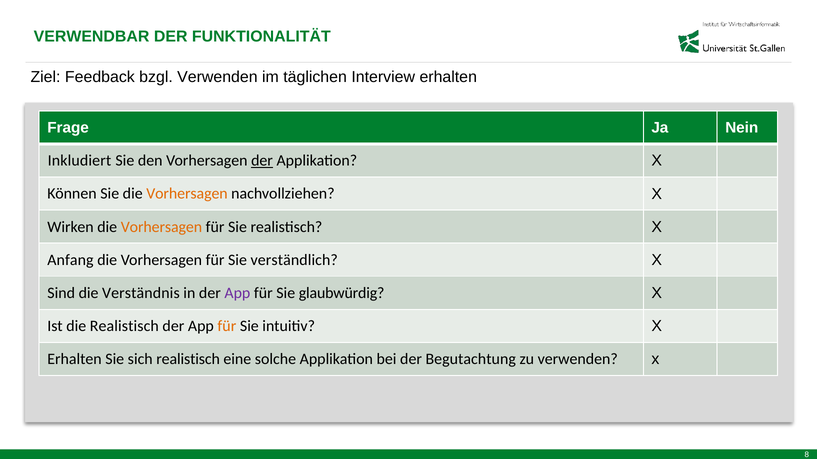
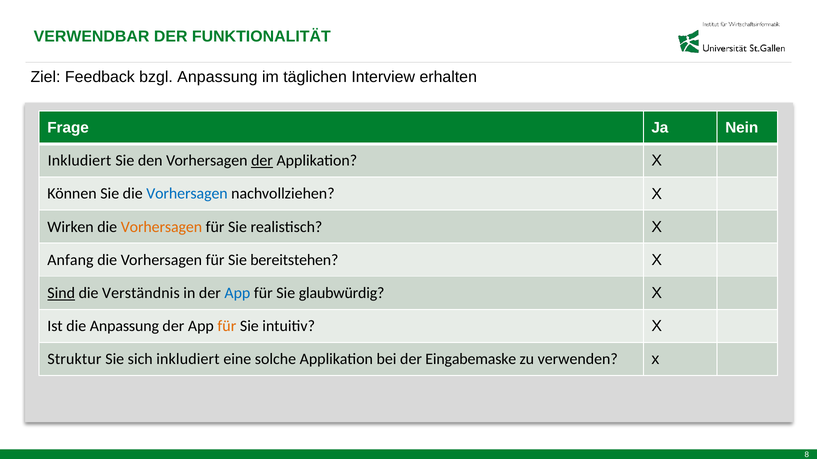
bzgl Verwenden: Verwenden -> Anpassung (217, 77)
Vorhersagen colour: orange -> blue (187, 194)
verständlich: verständlich -> bereitstehen (294, 260)
Sind underline: none -> present (61, 293)
App colour: purple -> blue (237, 293)
die Realistisch: Realistisch -> Anpassung (124, 326)
Erhalten: Erhalten -> Struktur (74, 360)
sich realistisch: realistisch -> inkludiert (188, 360)
Begutachtung: Begutachtung -> Eingabemaske (471, 360)
